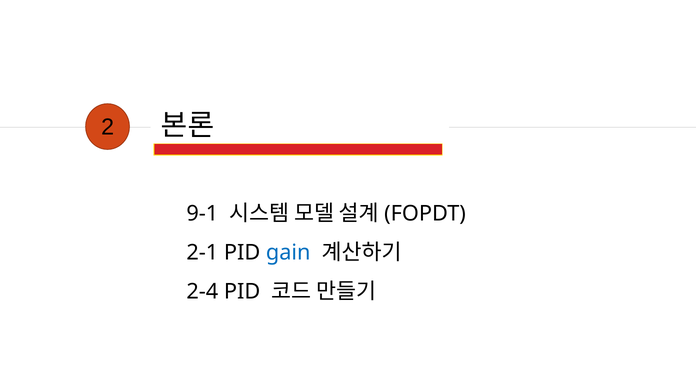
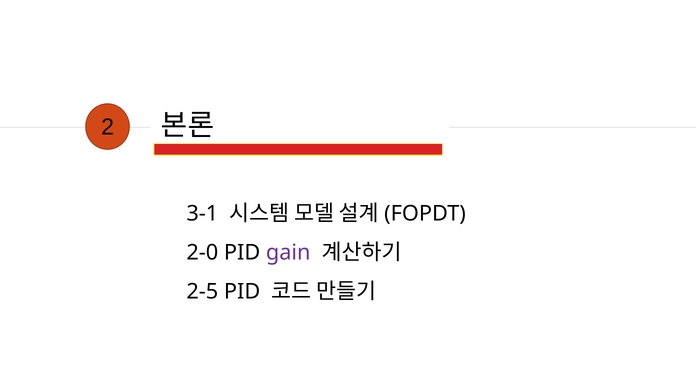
9-1: 9-1 -> 3-1 (202, 214)
2-1: 2-1 -> 2-0 (202, 253)
gain colour: blue -> purple (288, 253)
2-4: 2-4 -> 2-5 (202, 292)
